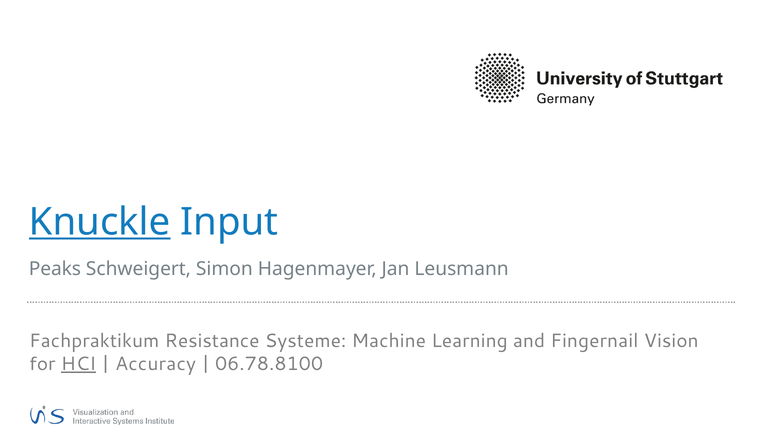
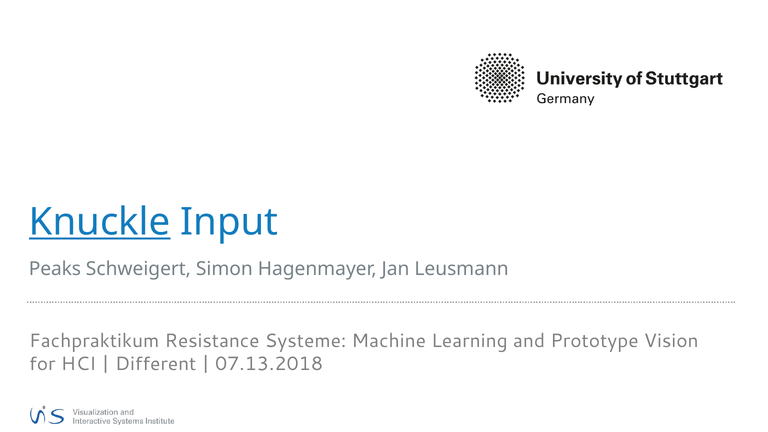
Fingernail: Fingernail -> Prototype (594, 341)
HCI underline: present -> none (78, 364)
Accuracy: Accuracy -> Different (156, 364)
06.78.8100: 06.78.8100 -> 07.13.2018 (269, 364)
